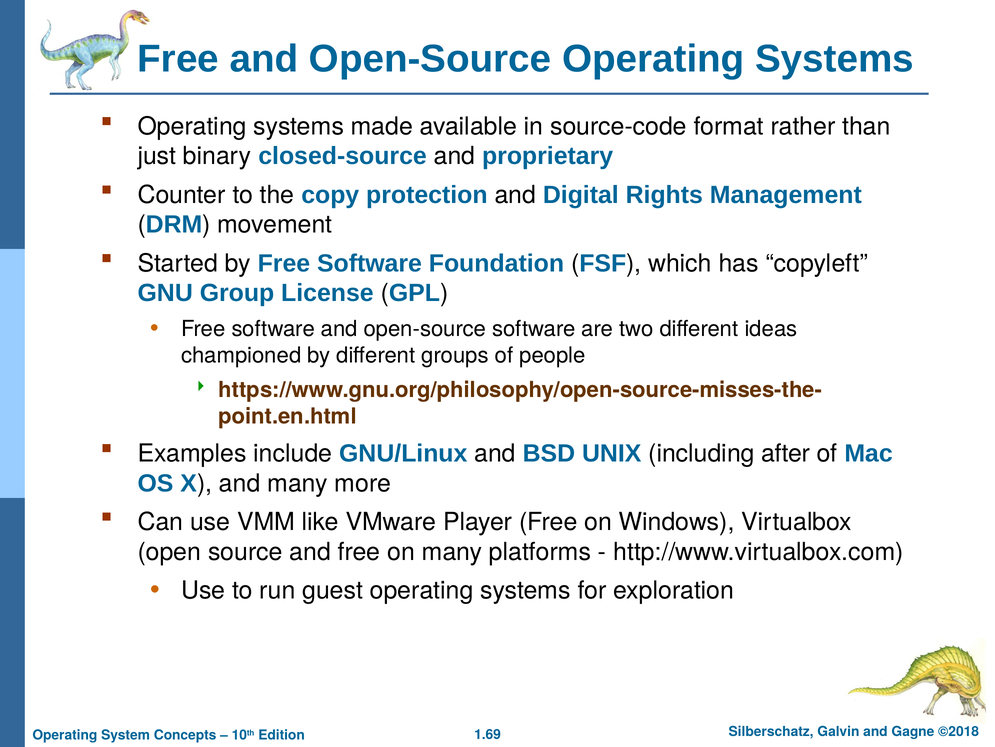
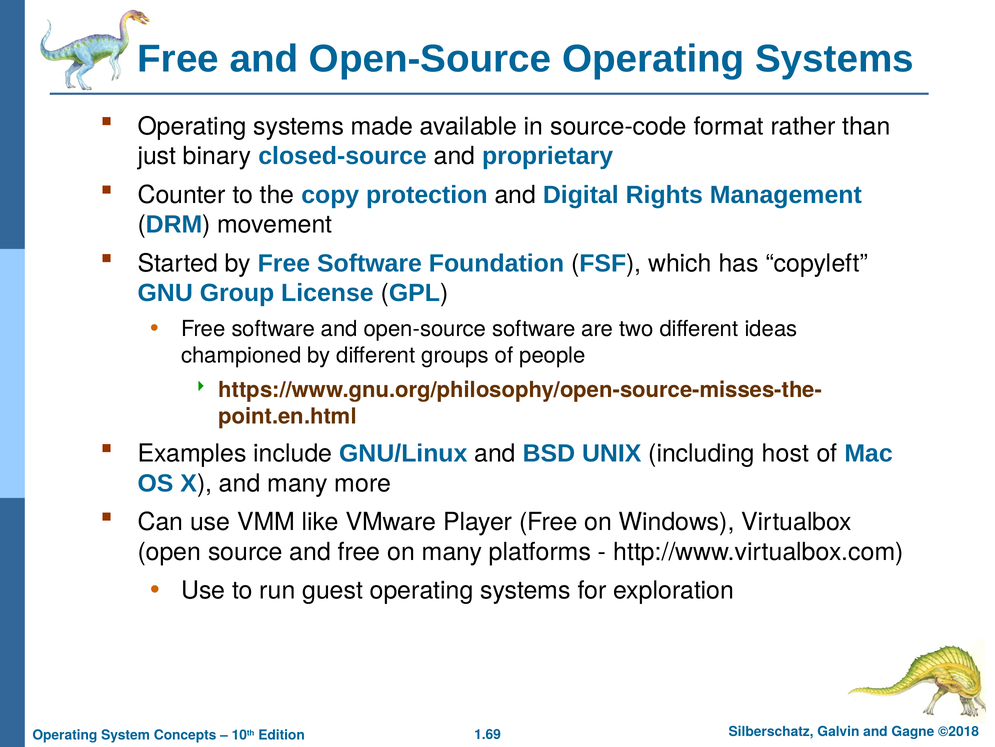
after: after -> host (786, 453)
